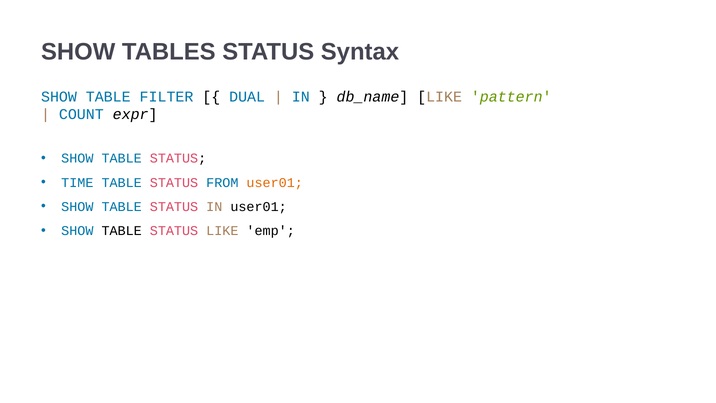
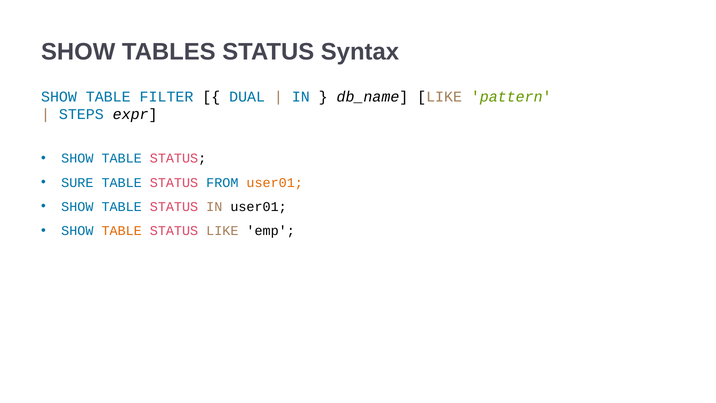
COUNT: COUNT -> STEPS (81, 114)
TIME: TIME -> SURE (77, 182)
TABLE colour: black -> orange (122, 231)
